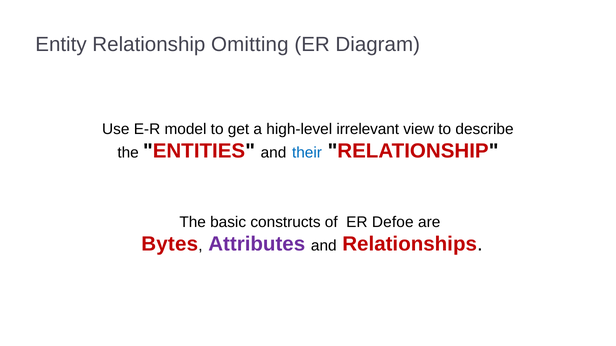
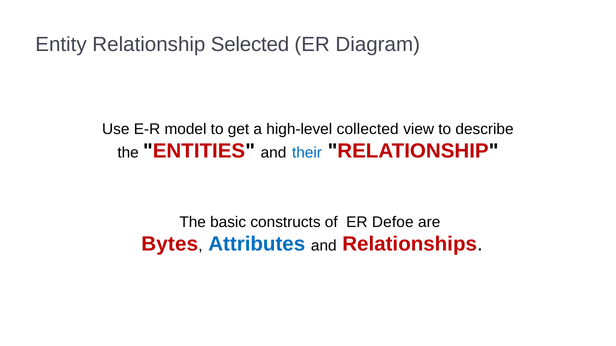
Omitting: Omitting -> Selected (250, 45)
irrelevant: irrelevant -> collected (368, 129)
Attributes colour: purple -> blue (257, 244)
